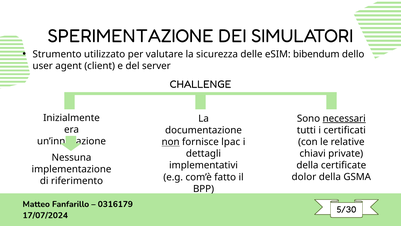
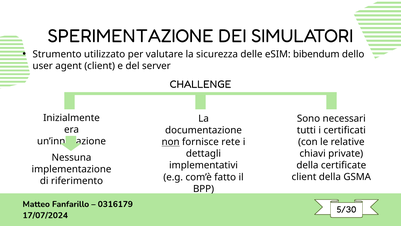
necessari underline: present -> none (344, 118)
lpac: lpac -> rete (231, 142)
dolor: dolor -> client (304, 177)
